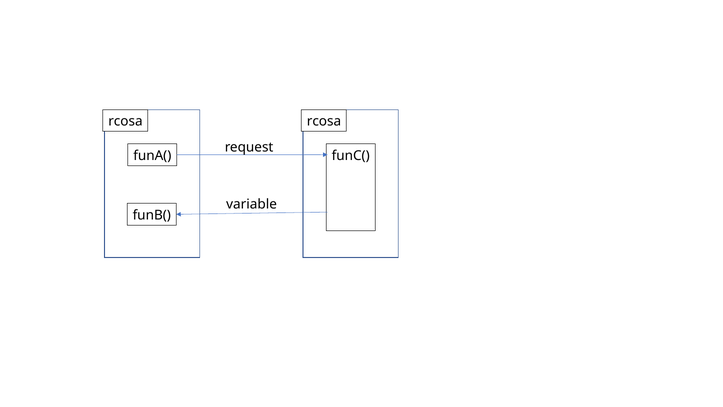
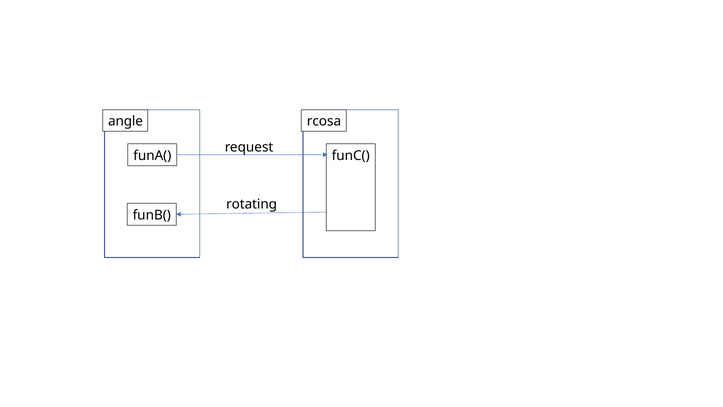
rcosa: rcosa -> angle (126, 121)
variable: variable -> rotating (252, 204)
